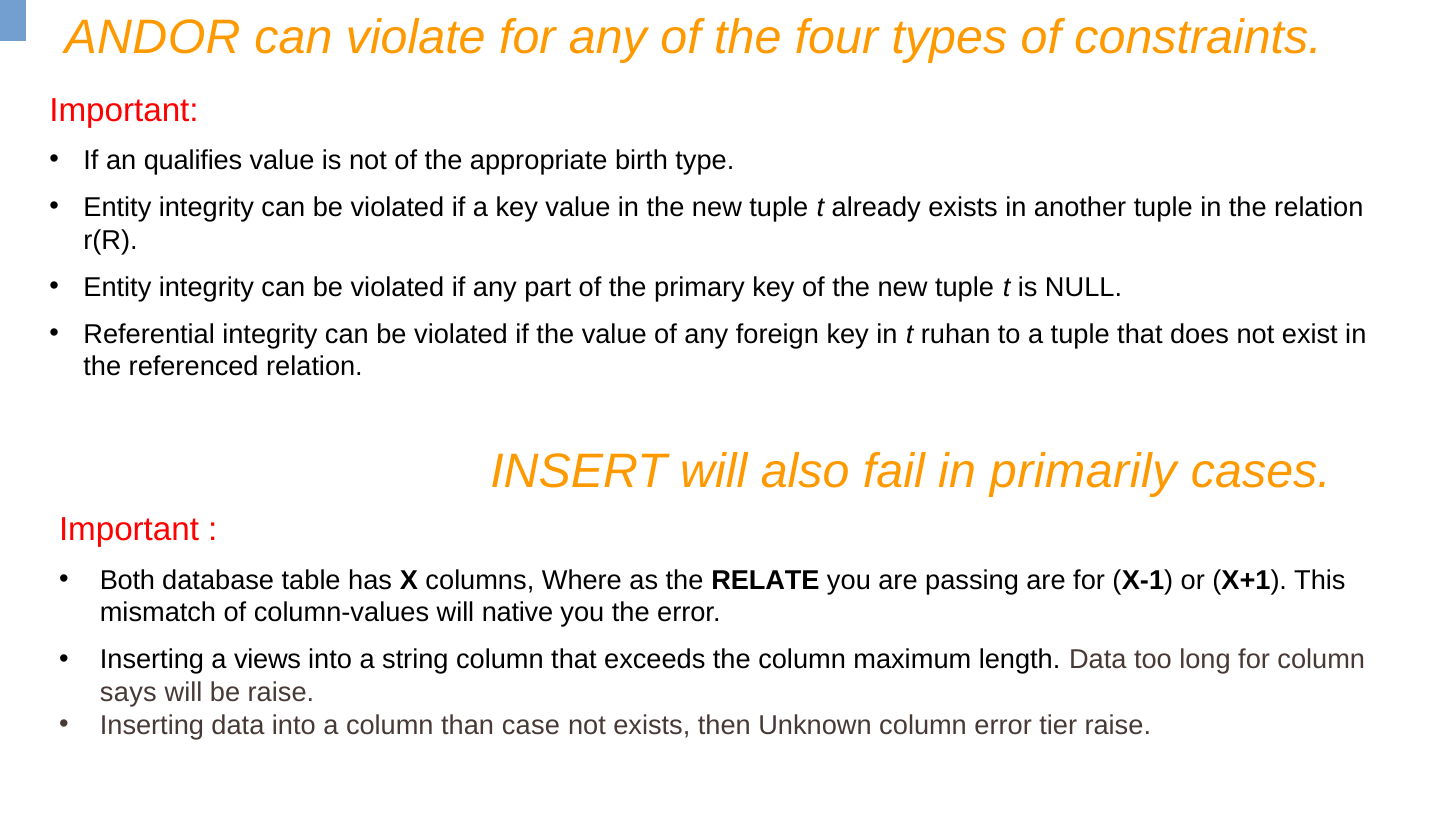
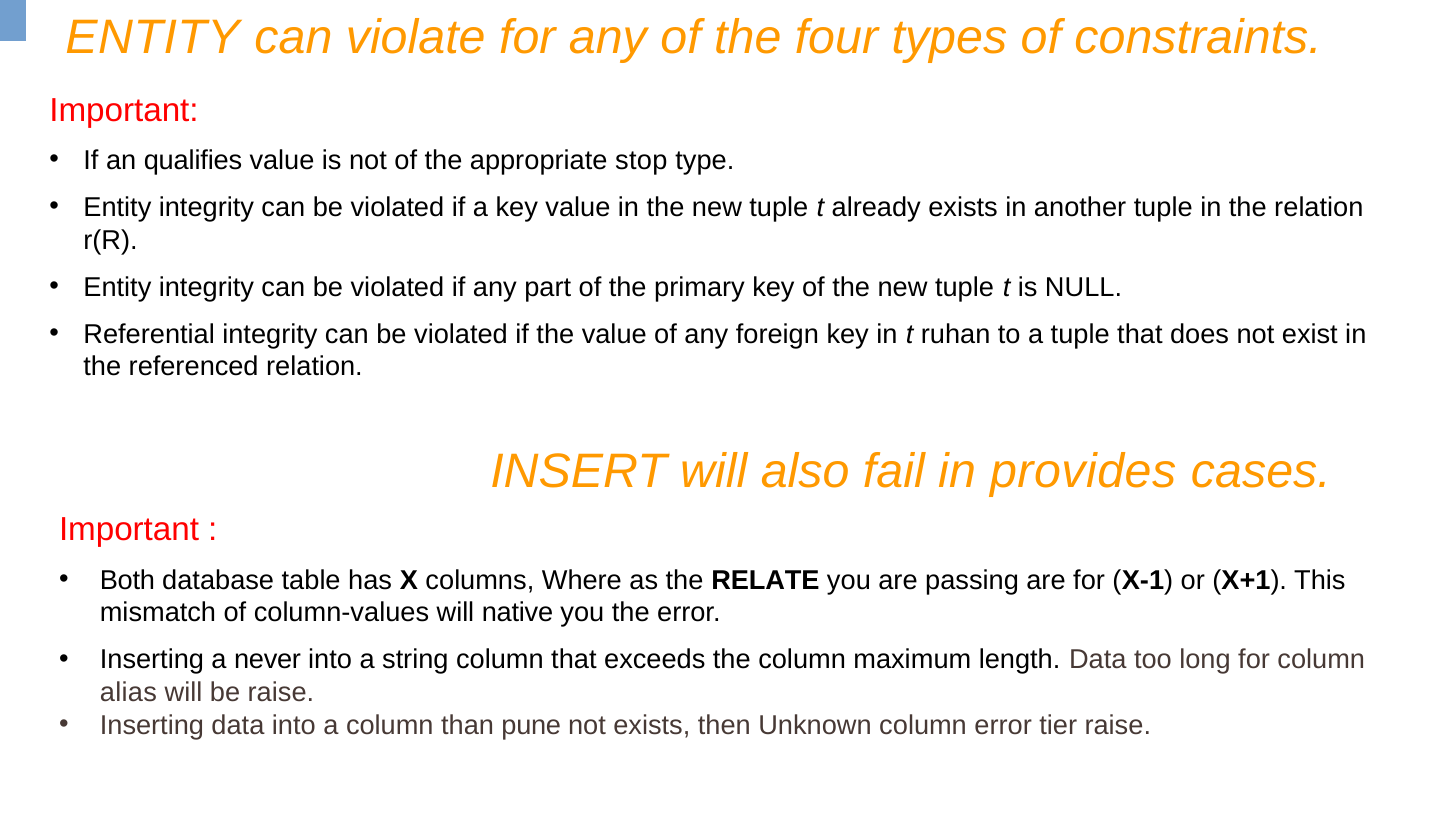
ANDOR: ANDOR -> ENTITY (153, 38)
birth: birth -> stop (641, 160)
primarily: primarily -> provides (1083, 472)
views: views -> never (268, 660)
says: says -> alias (128, 693)
case: case -> pune (531, 725)
